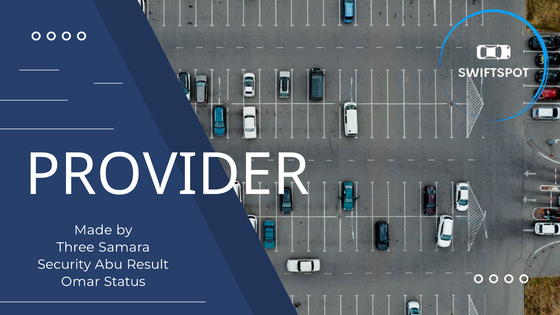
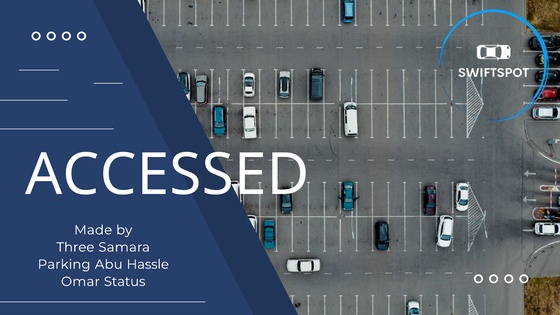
PROVIDER: PROVIDER -> ACCESSED (167, 175)
Security: Security -> Parking (64, 264)
Result: Result -> Hassle (148, 264)
